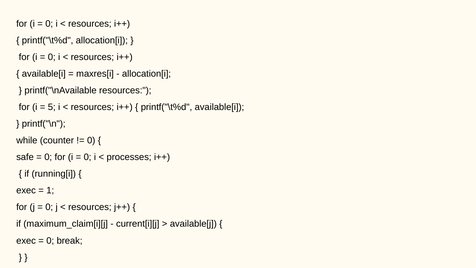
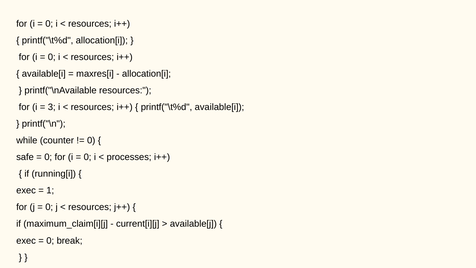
5: 5 -> 3 (52, 107)
